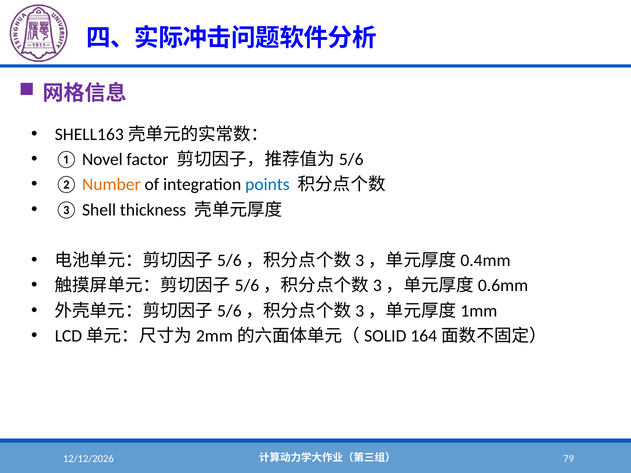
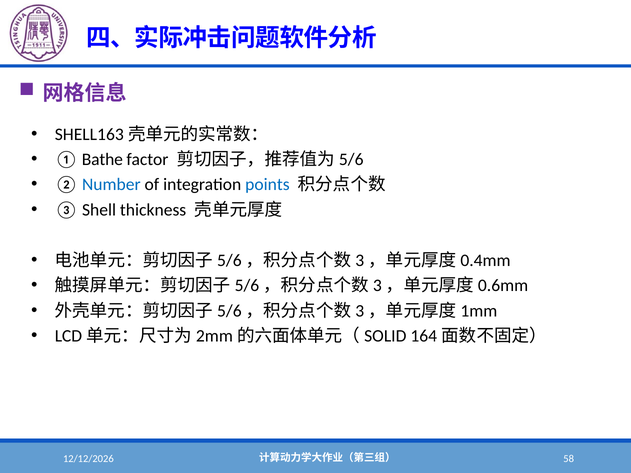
Novel: Novel -> Bathe (102, 160)
Number colour: orange -> blue (111, 185)
79: 79 -> 58 (569, 459)
